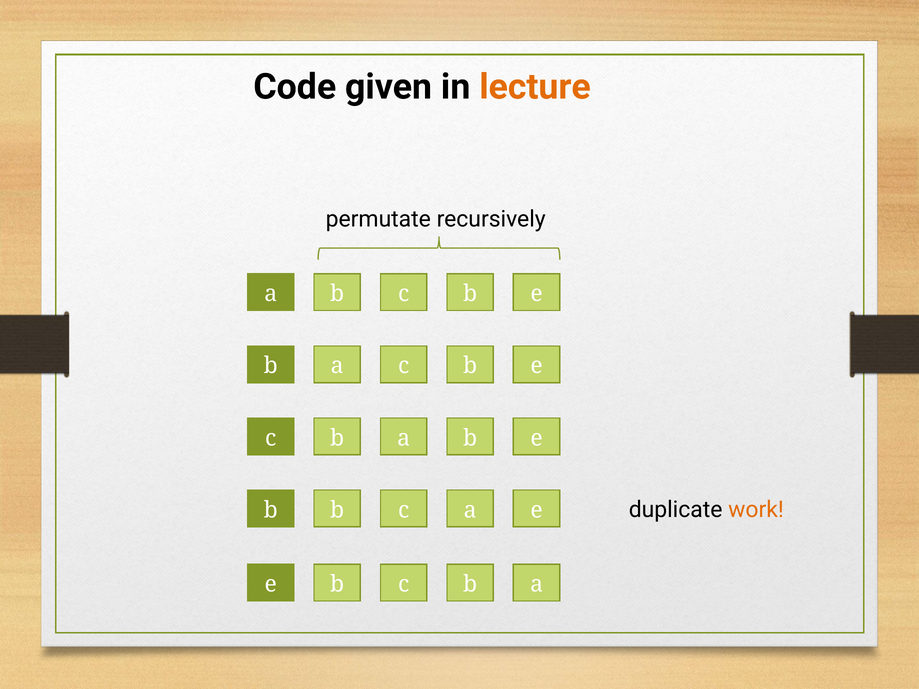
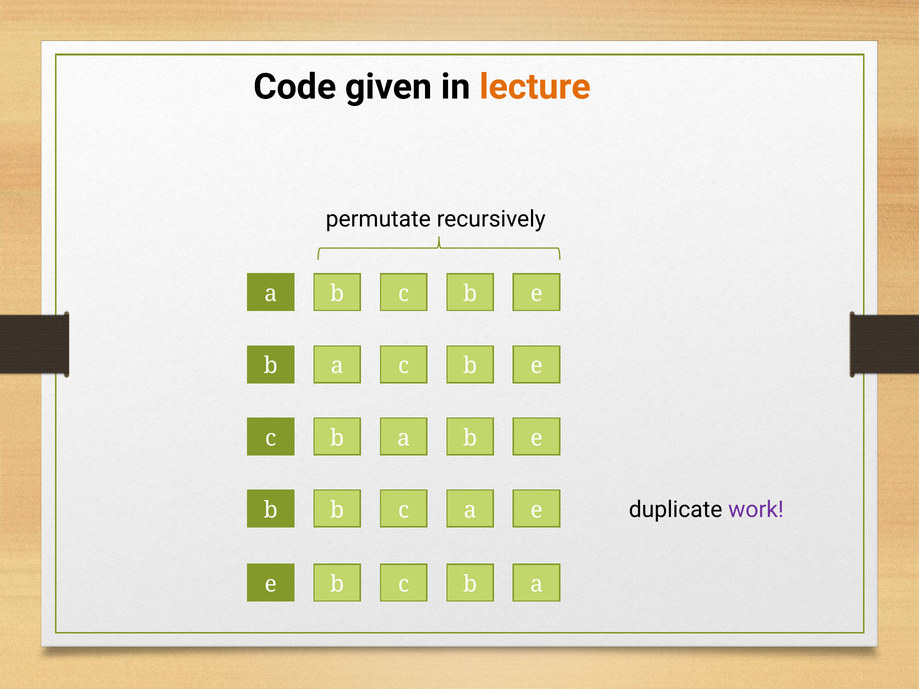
work colour: orange -> purple (756, 510)
